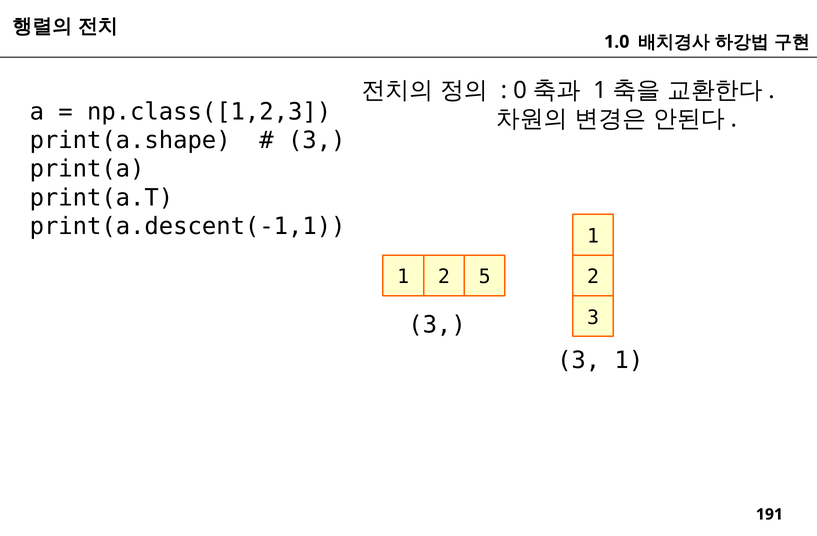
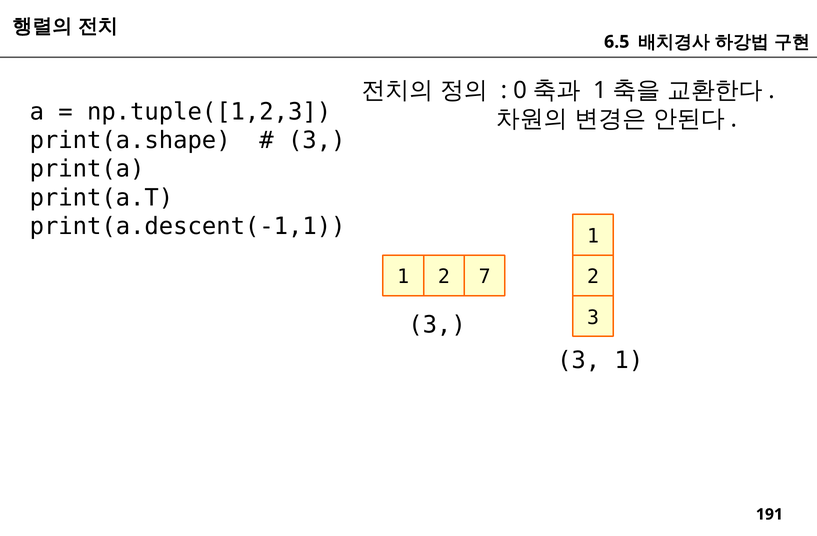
1.0: 1.0 -> 6.5 (617, 42)
np.class([1,2,3: np.class([1,2,3 -> np.tuple([1,2,3 (209, 112)
5: 5 -> 7 (485, 277)
